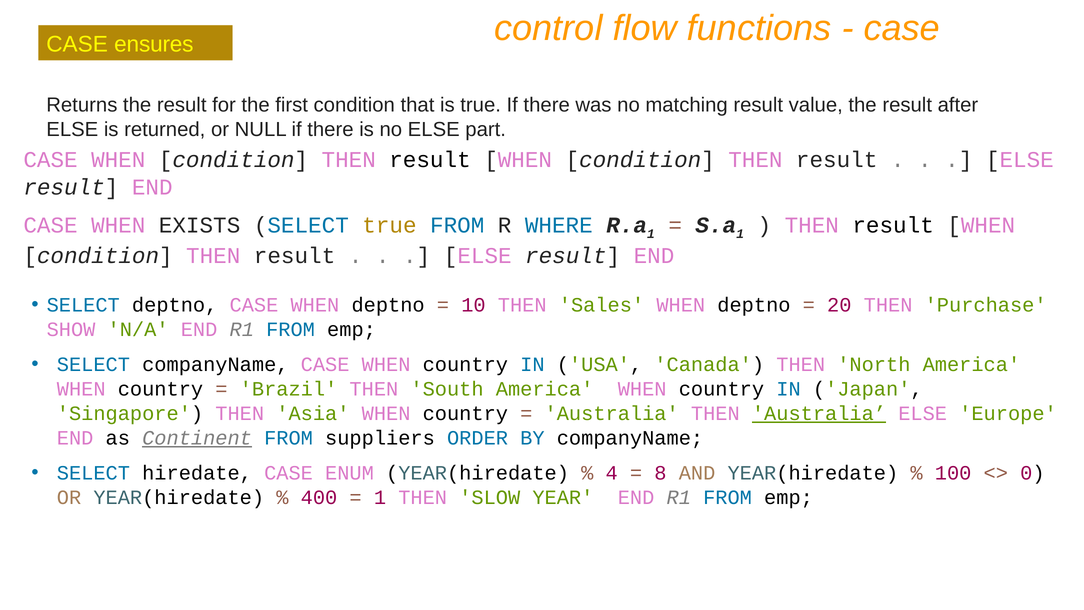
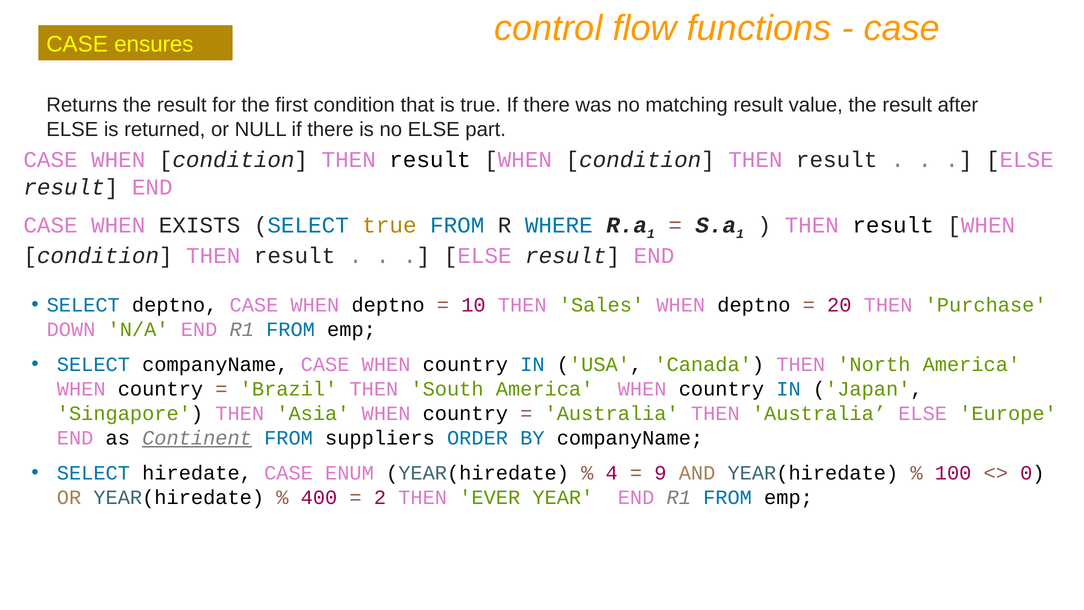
SHOW: SHOW -> DOWN (71, 329)
Australia underline: present -> none (819, 413)
8: 8 -> 9 (660, 473)
1: 1 -> 2 (380, 497)
SLOW: SLOW -> EVER (490, 497)
